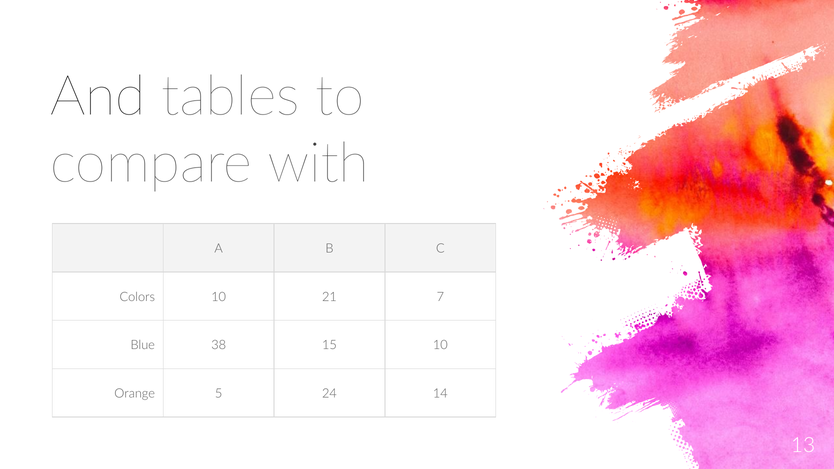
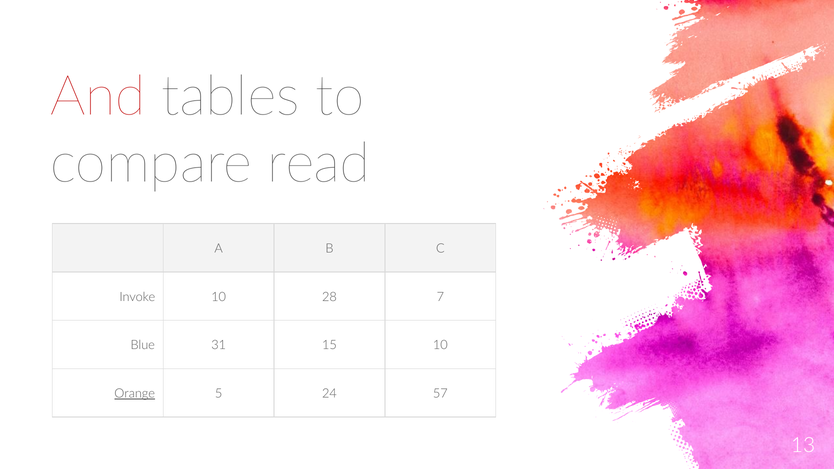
And colour: black -> red (98, 97)
with: with -> read (319, 163)
Colors: Colors -> Invoke (137, 297)
21: 21 -> 28 (329, 297)
38: 38 -> 31 (219, 345)
Orange underline: none -> present (135, 394)
14: 14 -> 57 (440, 394)
